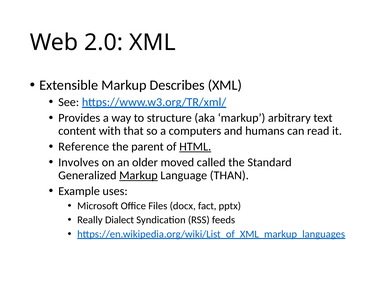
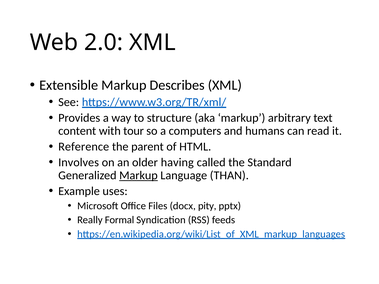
that: that -> tour (134, 131)
HTML underline: present -> none (195, 147)
moved: moved -> having (177, 162)
fact: fact -> pity (207, 206)
Dialect: Dialect -> Formal (120, 220)
